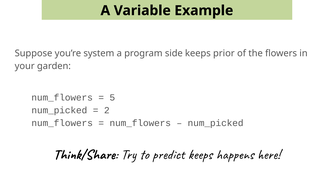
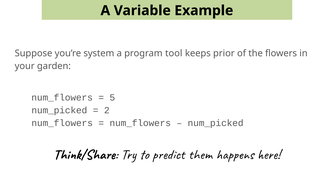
side: side -> tool (174, 53)
predict keeps: keeps -> them (200, 154)
